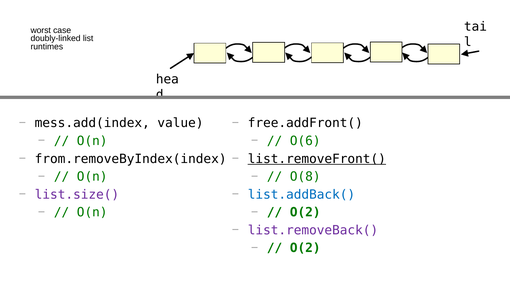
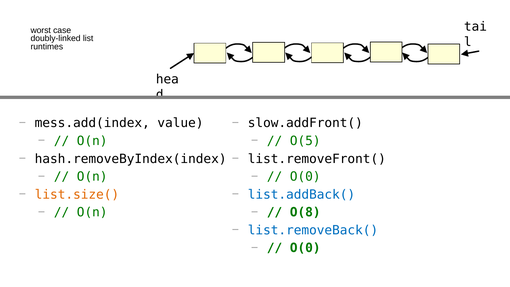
free.addFront(: free.addFront( -> slow.addFront( (305, 123)
O(6: O(6 -> O(5 (305, 141)
from.removeByIndex(index: from.removeByIndex(index -> hash.removeByIndex(index (131, 159)
list.removeFront( underline: present -> none (317, 159)
O(8: O(8 -> O(0 (305, 177)
list.size( colour: purple -> orange (77, 194)
O(2: O(2 -> O(8 (305, 212)
list.removeBack( colour: purple -> blue (313, 230)
O(2: O(2 -> O(0 (305, 248)
